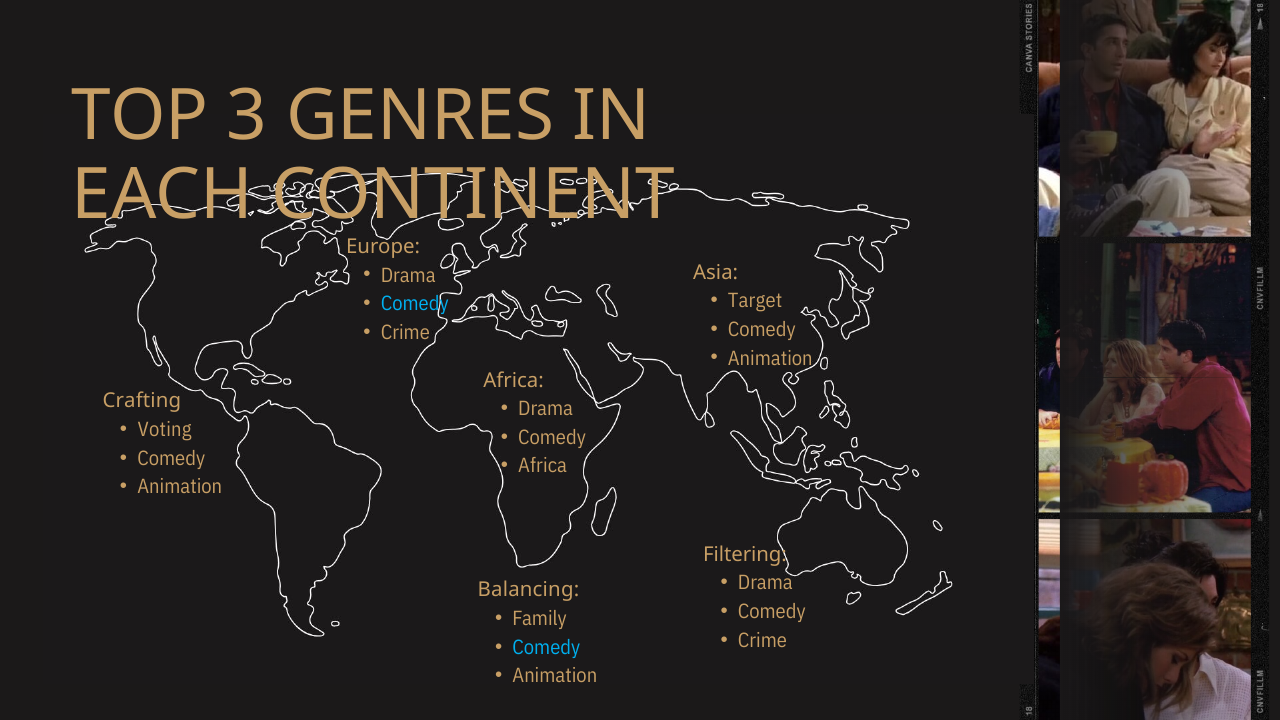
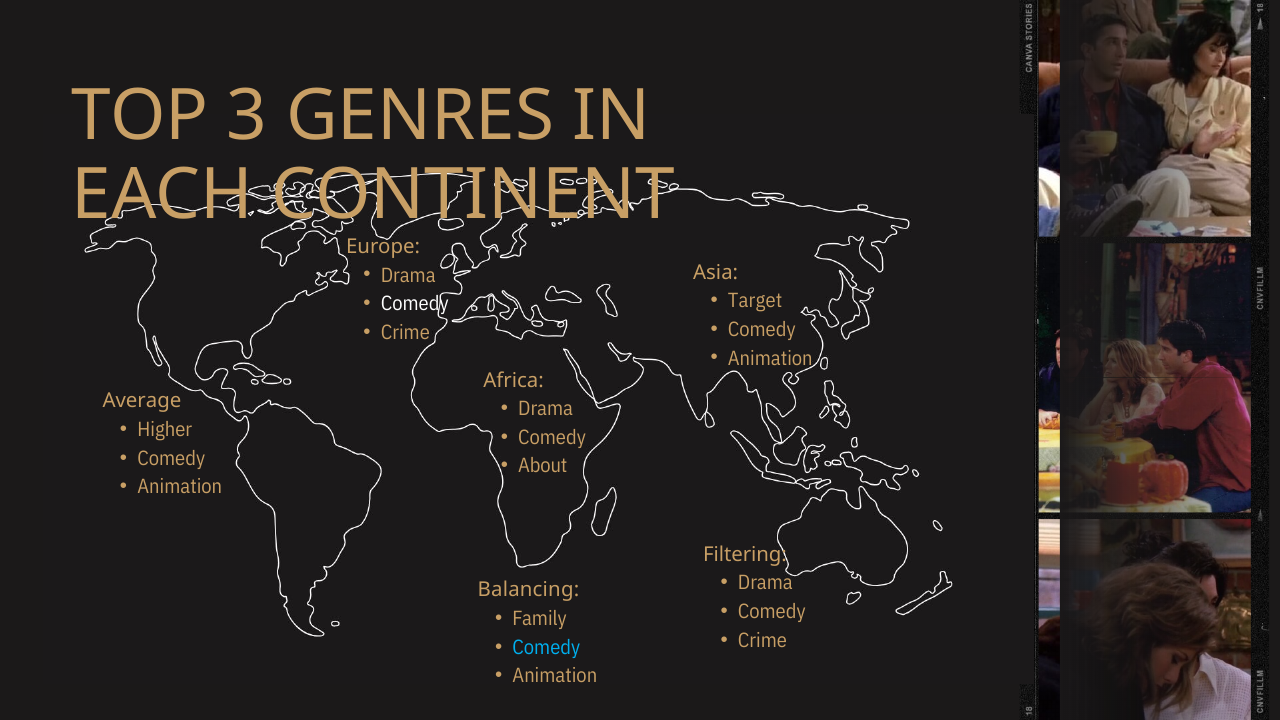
Comedy colour: light blue -> white (415, 304)
Crafting: Crafting -> Average (142, 401)
Voting: Voting -> Higher (165, 430)
Africa: Africa -> About (543, 466)
